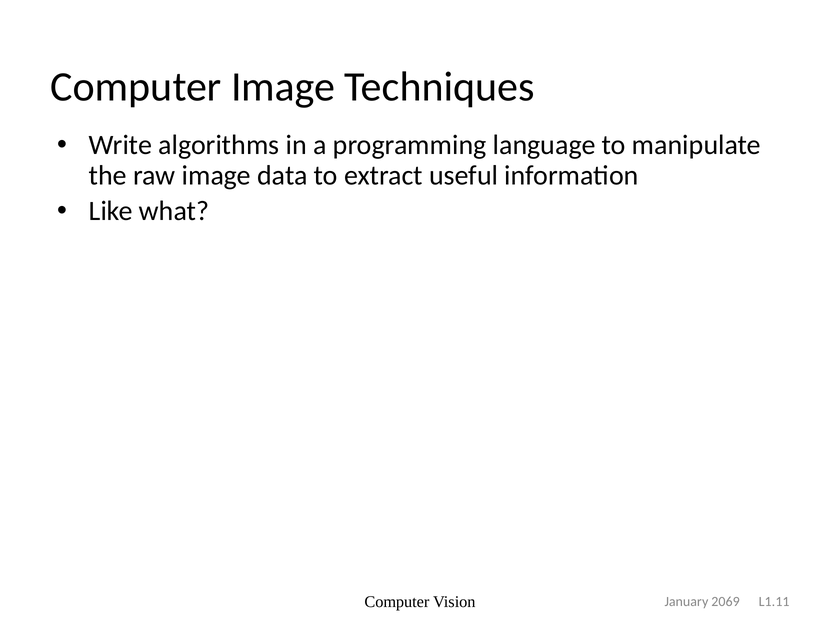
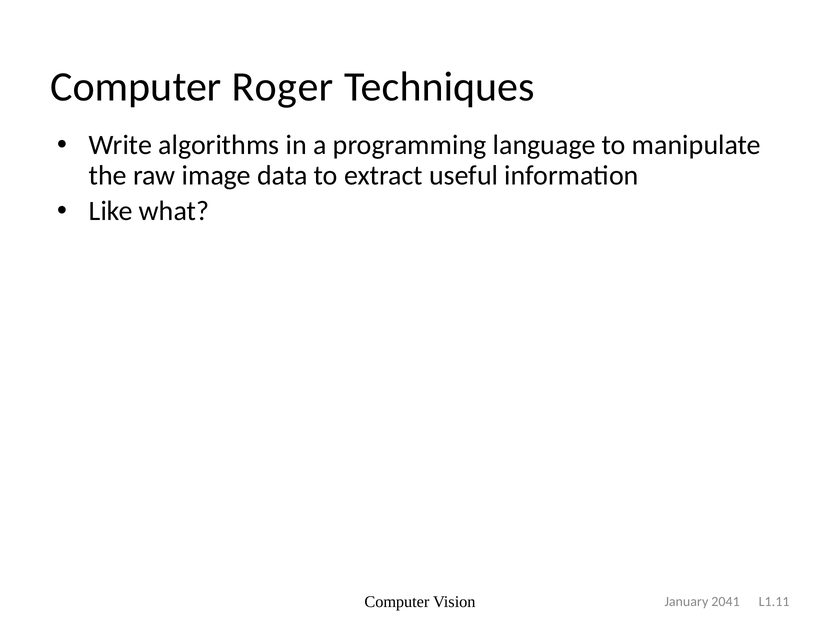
Computer Image: Image -> Roger (283, 87)
2069: 2069 -> 2041 (726, 602)
